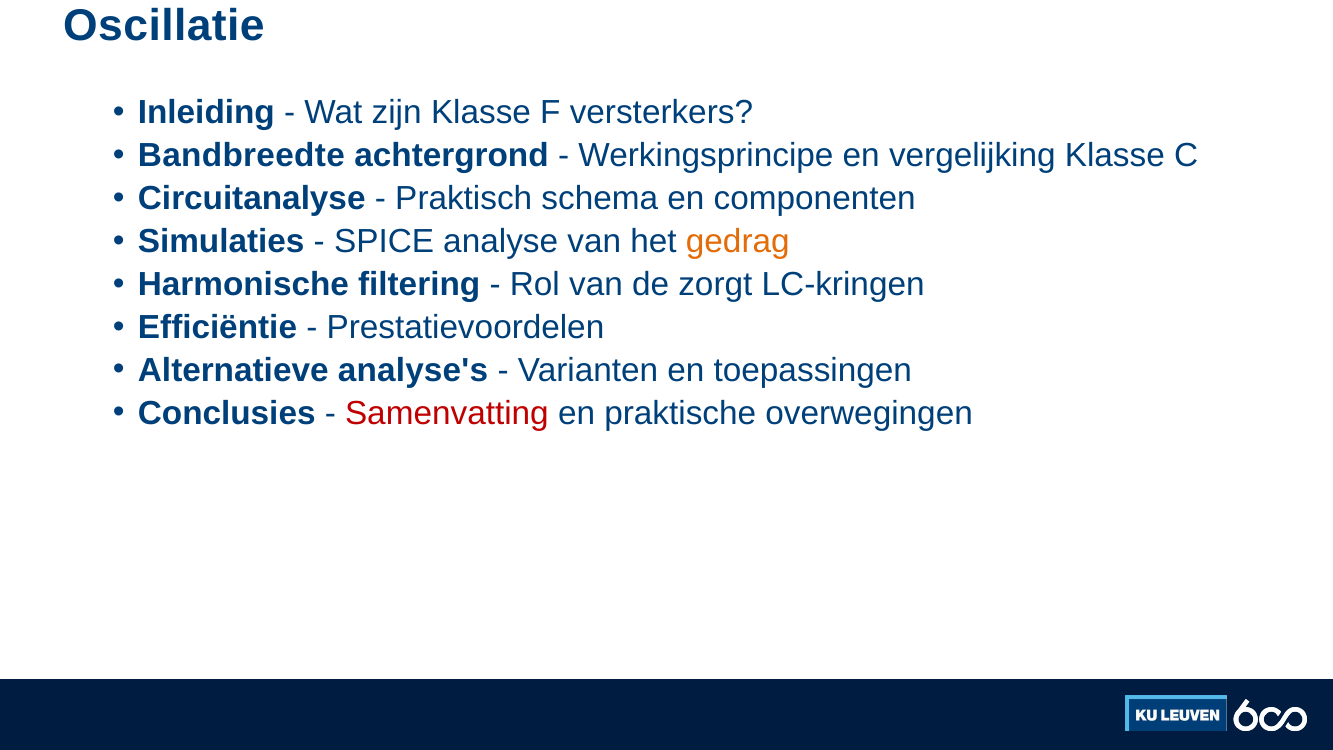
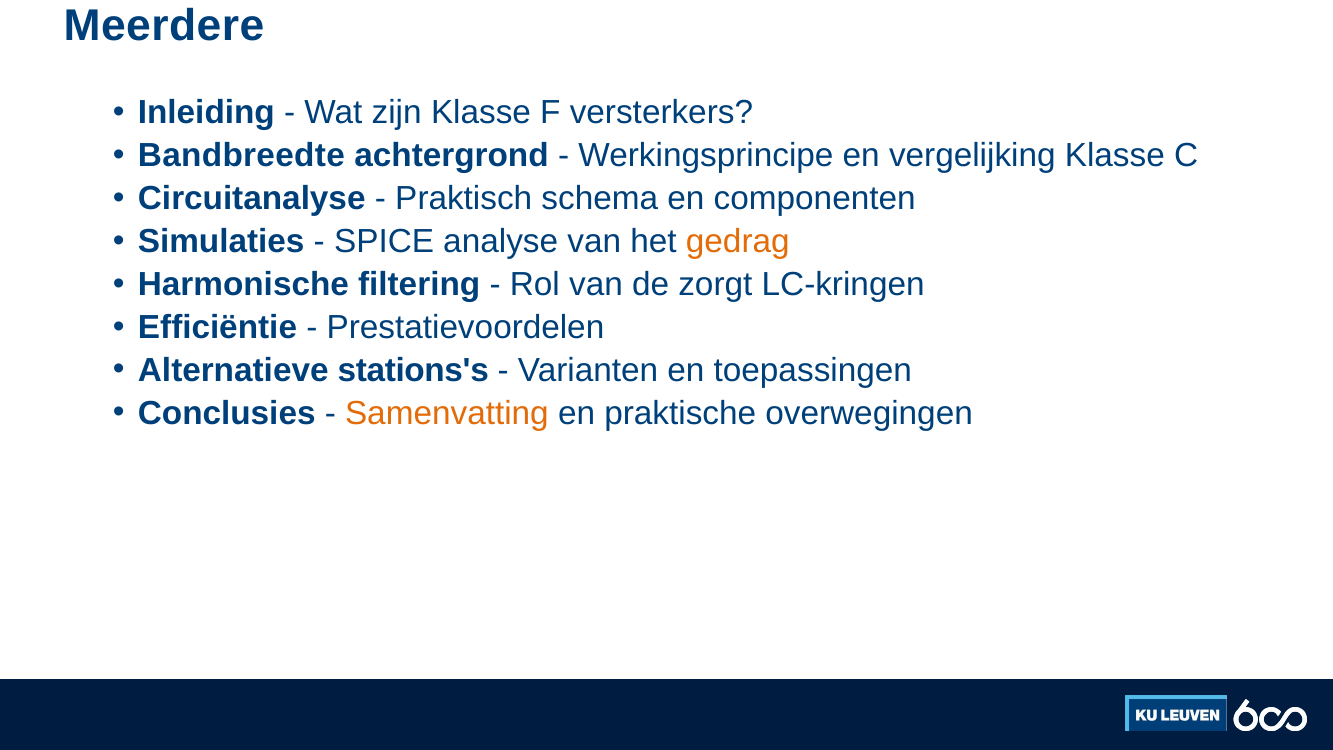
Oscillatie: Oscillatie -> Meerdere (164, 25)
analyse's: analyse's -> stations's (413, 370)
Samenvatting colour: red -> orange (447, 413)
